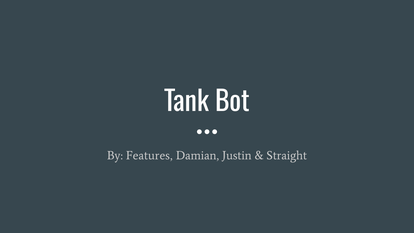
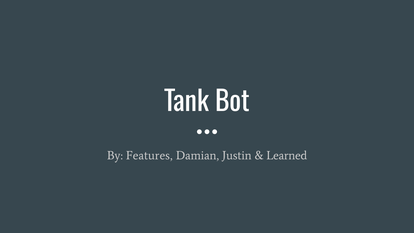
Straight: Straight -> Learned (287, 155)
